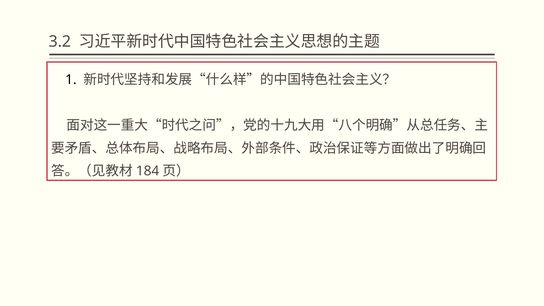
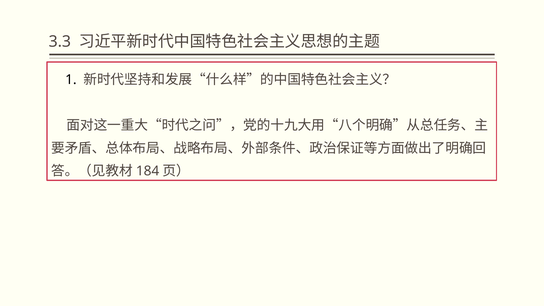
3.2: 3.2 -> 3.3 (60, 42)
